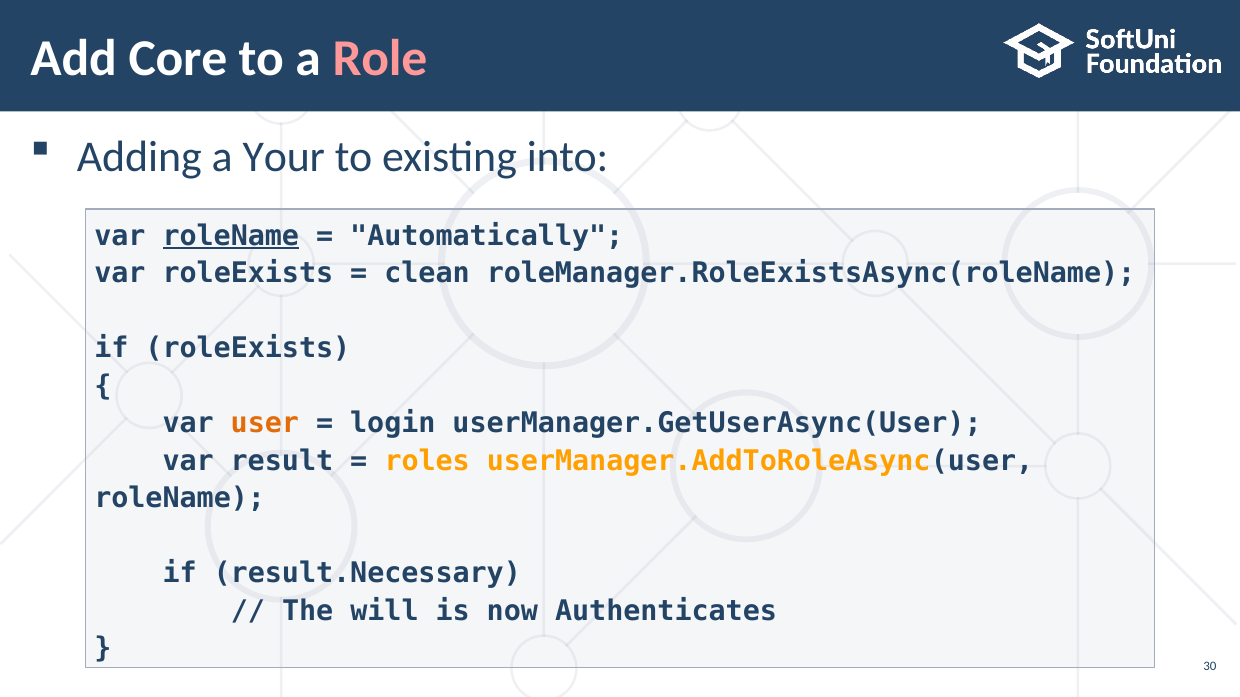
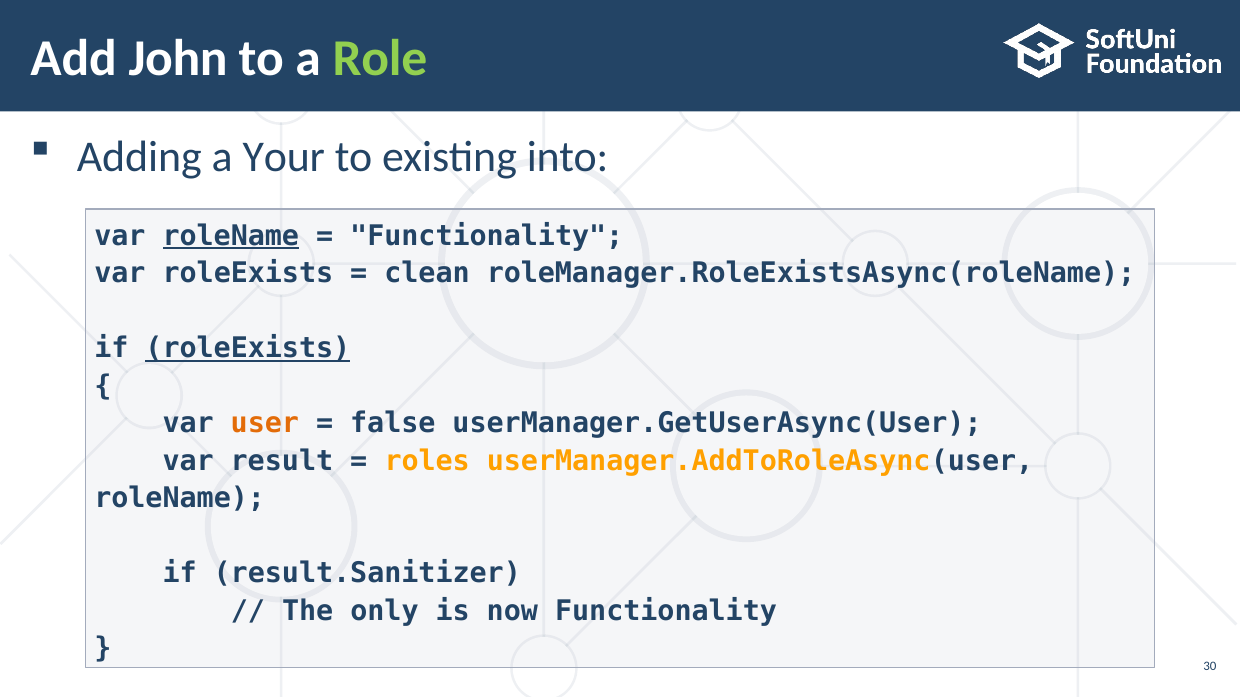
Core: Core -> John (178, 59)
Role colour: pink -> light green (380, 59)
Automatically: Automatically -> Functionality (487, 236)
roleExists underline: none -> present (248, 349)
login: login -> false (393, 424)
result.Necessary: result.Necessary -> result.Sanitizer (367, 574)
will: will -> only (384, 611)
now Authenticates: Authenticates -> Functionality (666, 611)
